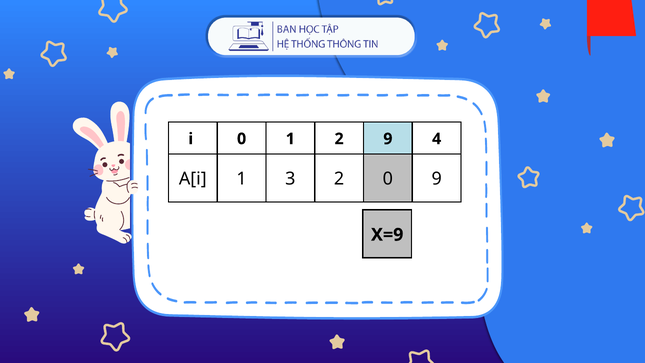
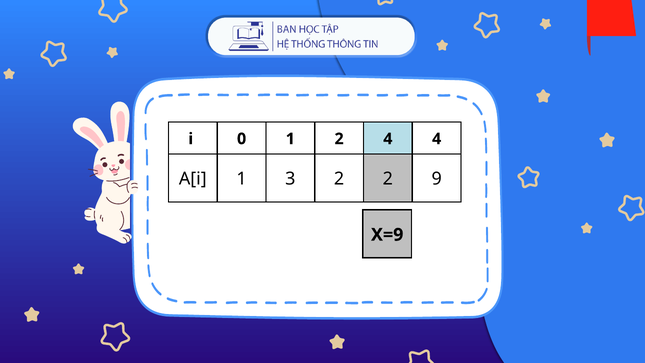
2 9: 9 -> 4 (388, 139)
2 0: 0 -> 2 (388, 179)
